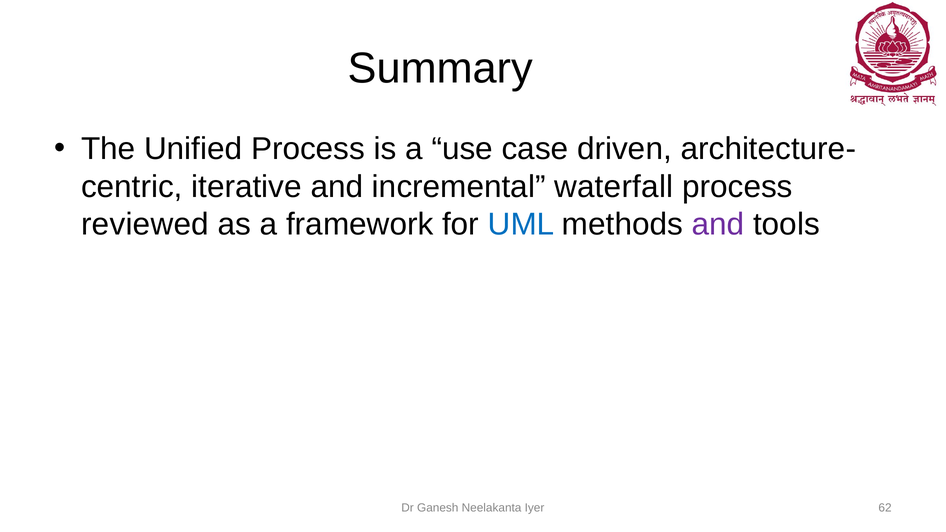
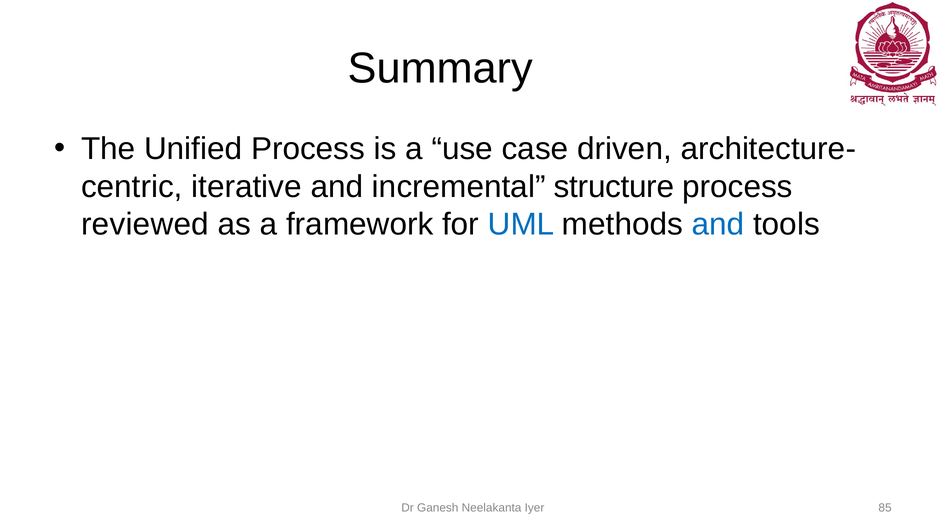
waterfall: waterfall -> structure (614, 187)
and colour: purple -> blue (718, 225)
62: 62 -> 85 (885, 508)
